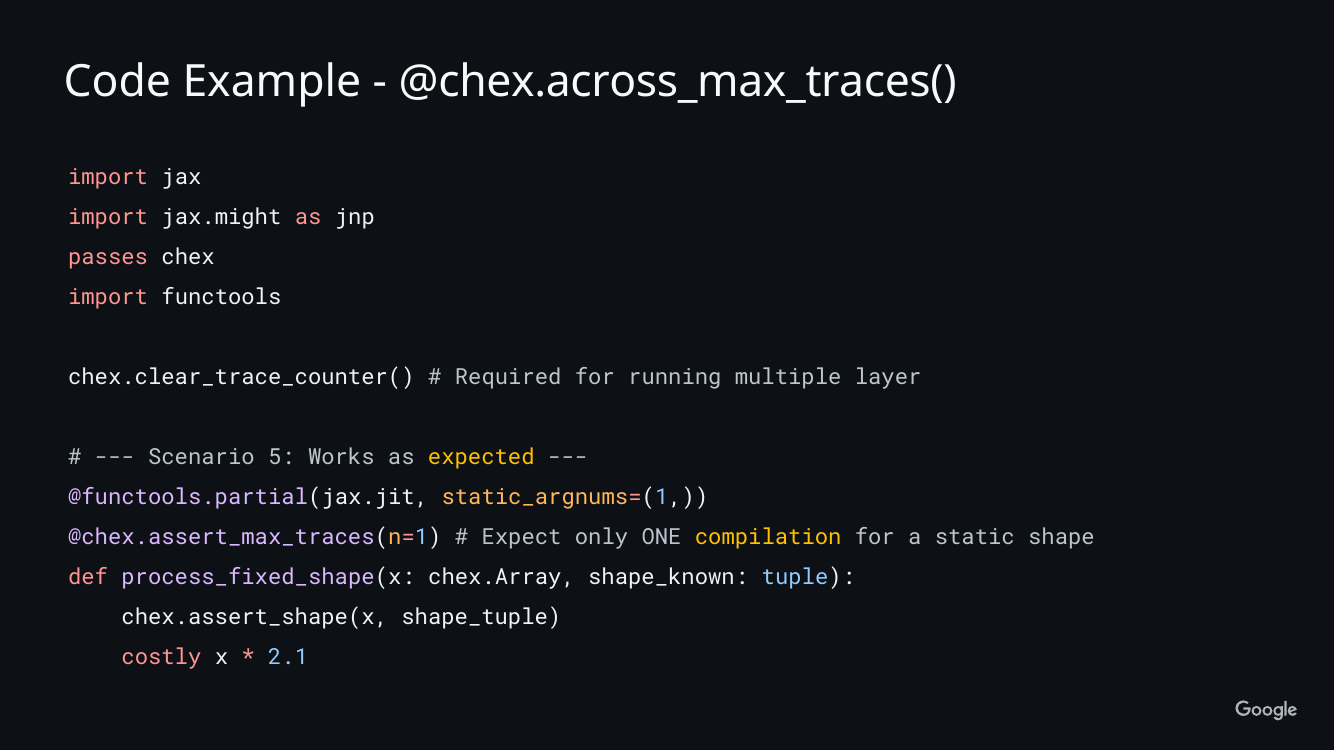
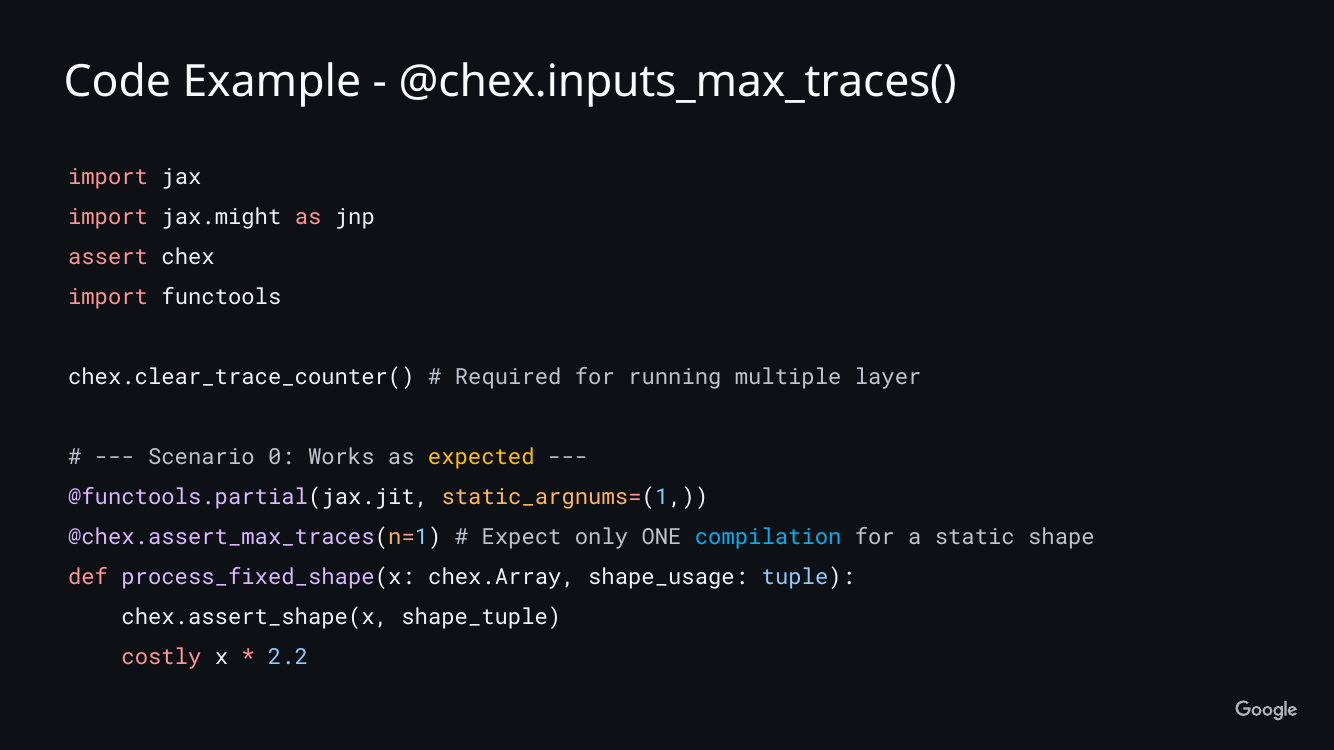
@chex.across_max_traces(: @chex.across_max_traces( -> @chex.inputs_max_traces( (678, 82)
passes: passes -> assert (108, 258)
5: 5 -> 0 (281, 458)
compilation colour: yellow -> light blue (768, 538)
shape_known: shape_known -> shape_usage (668, 578)
2.1: 2.1 -> 2.2 (288, 658)
